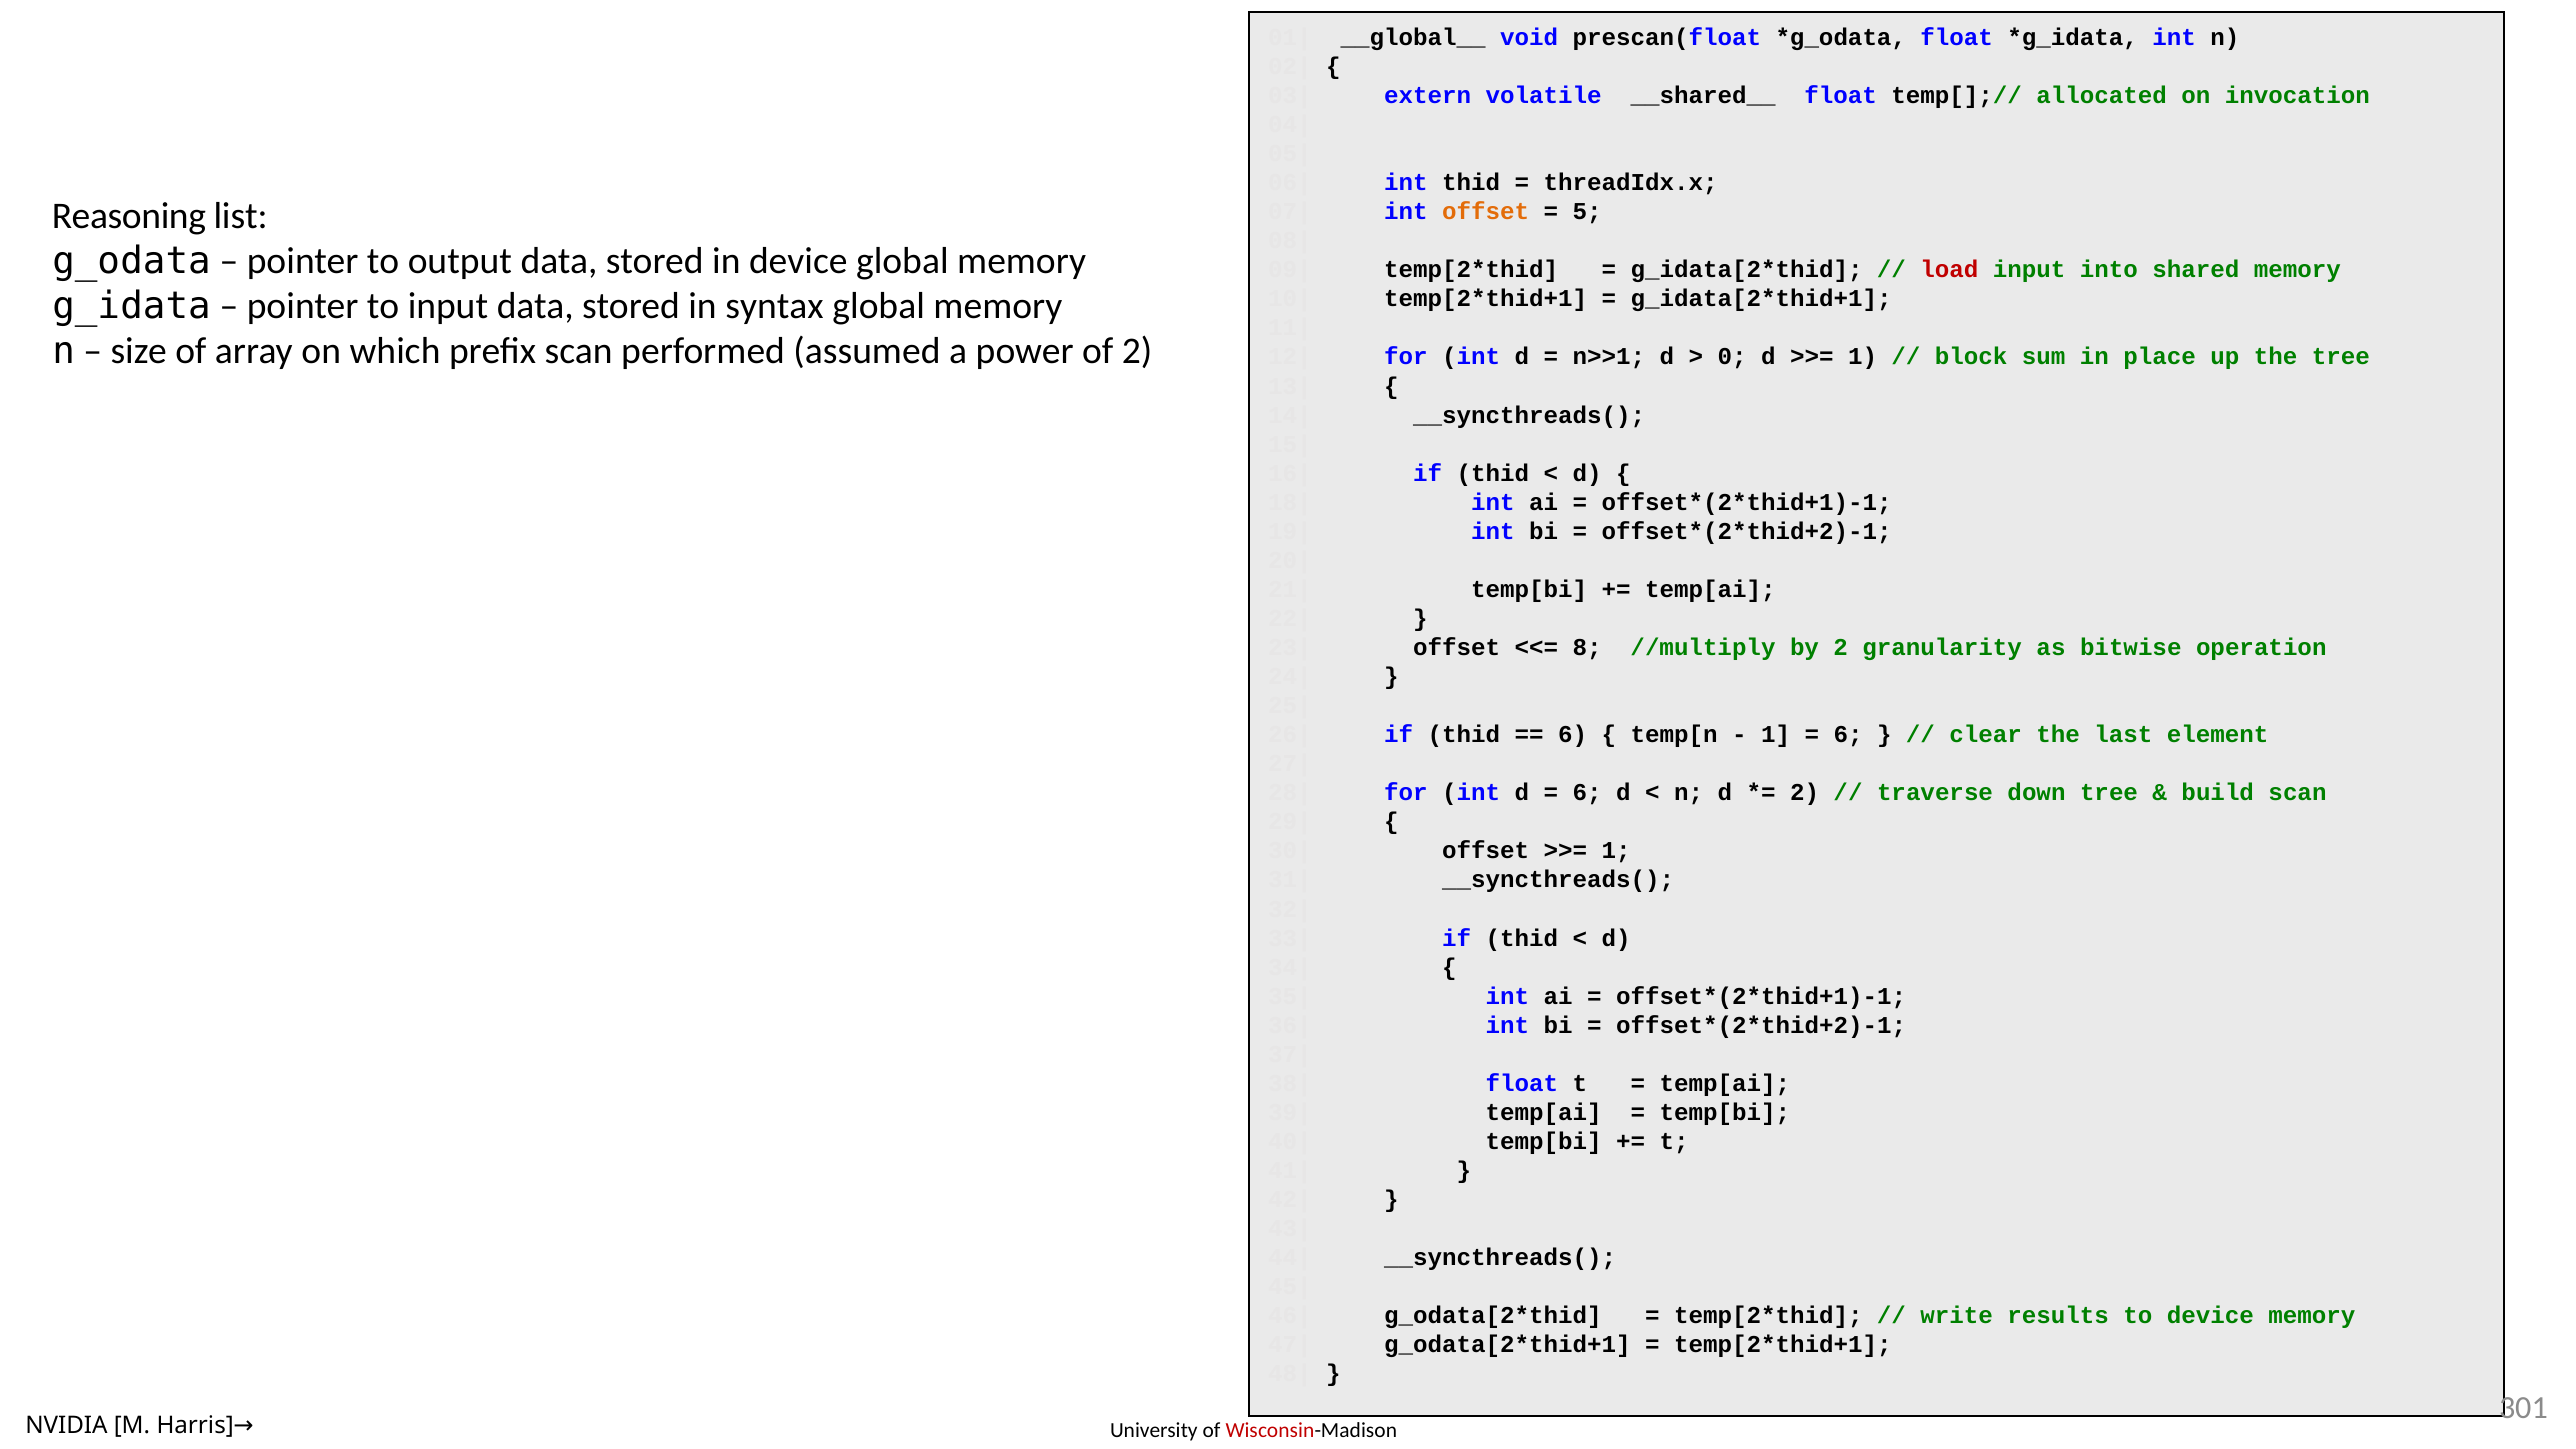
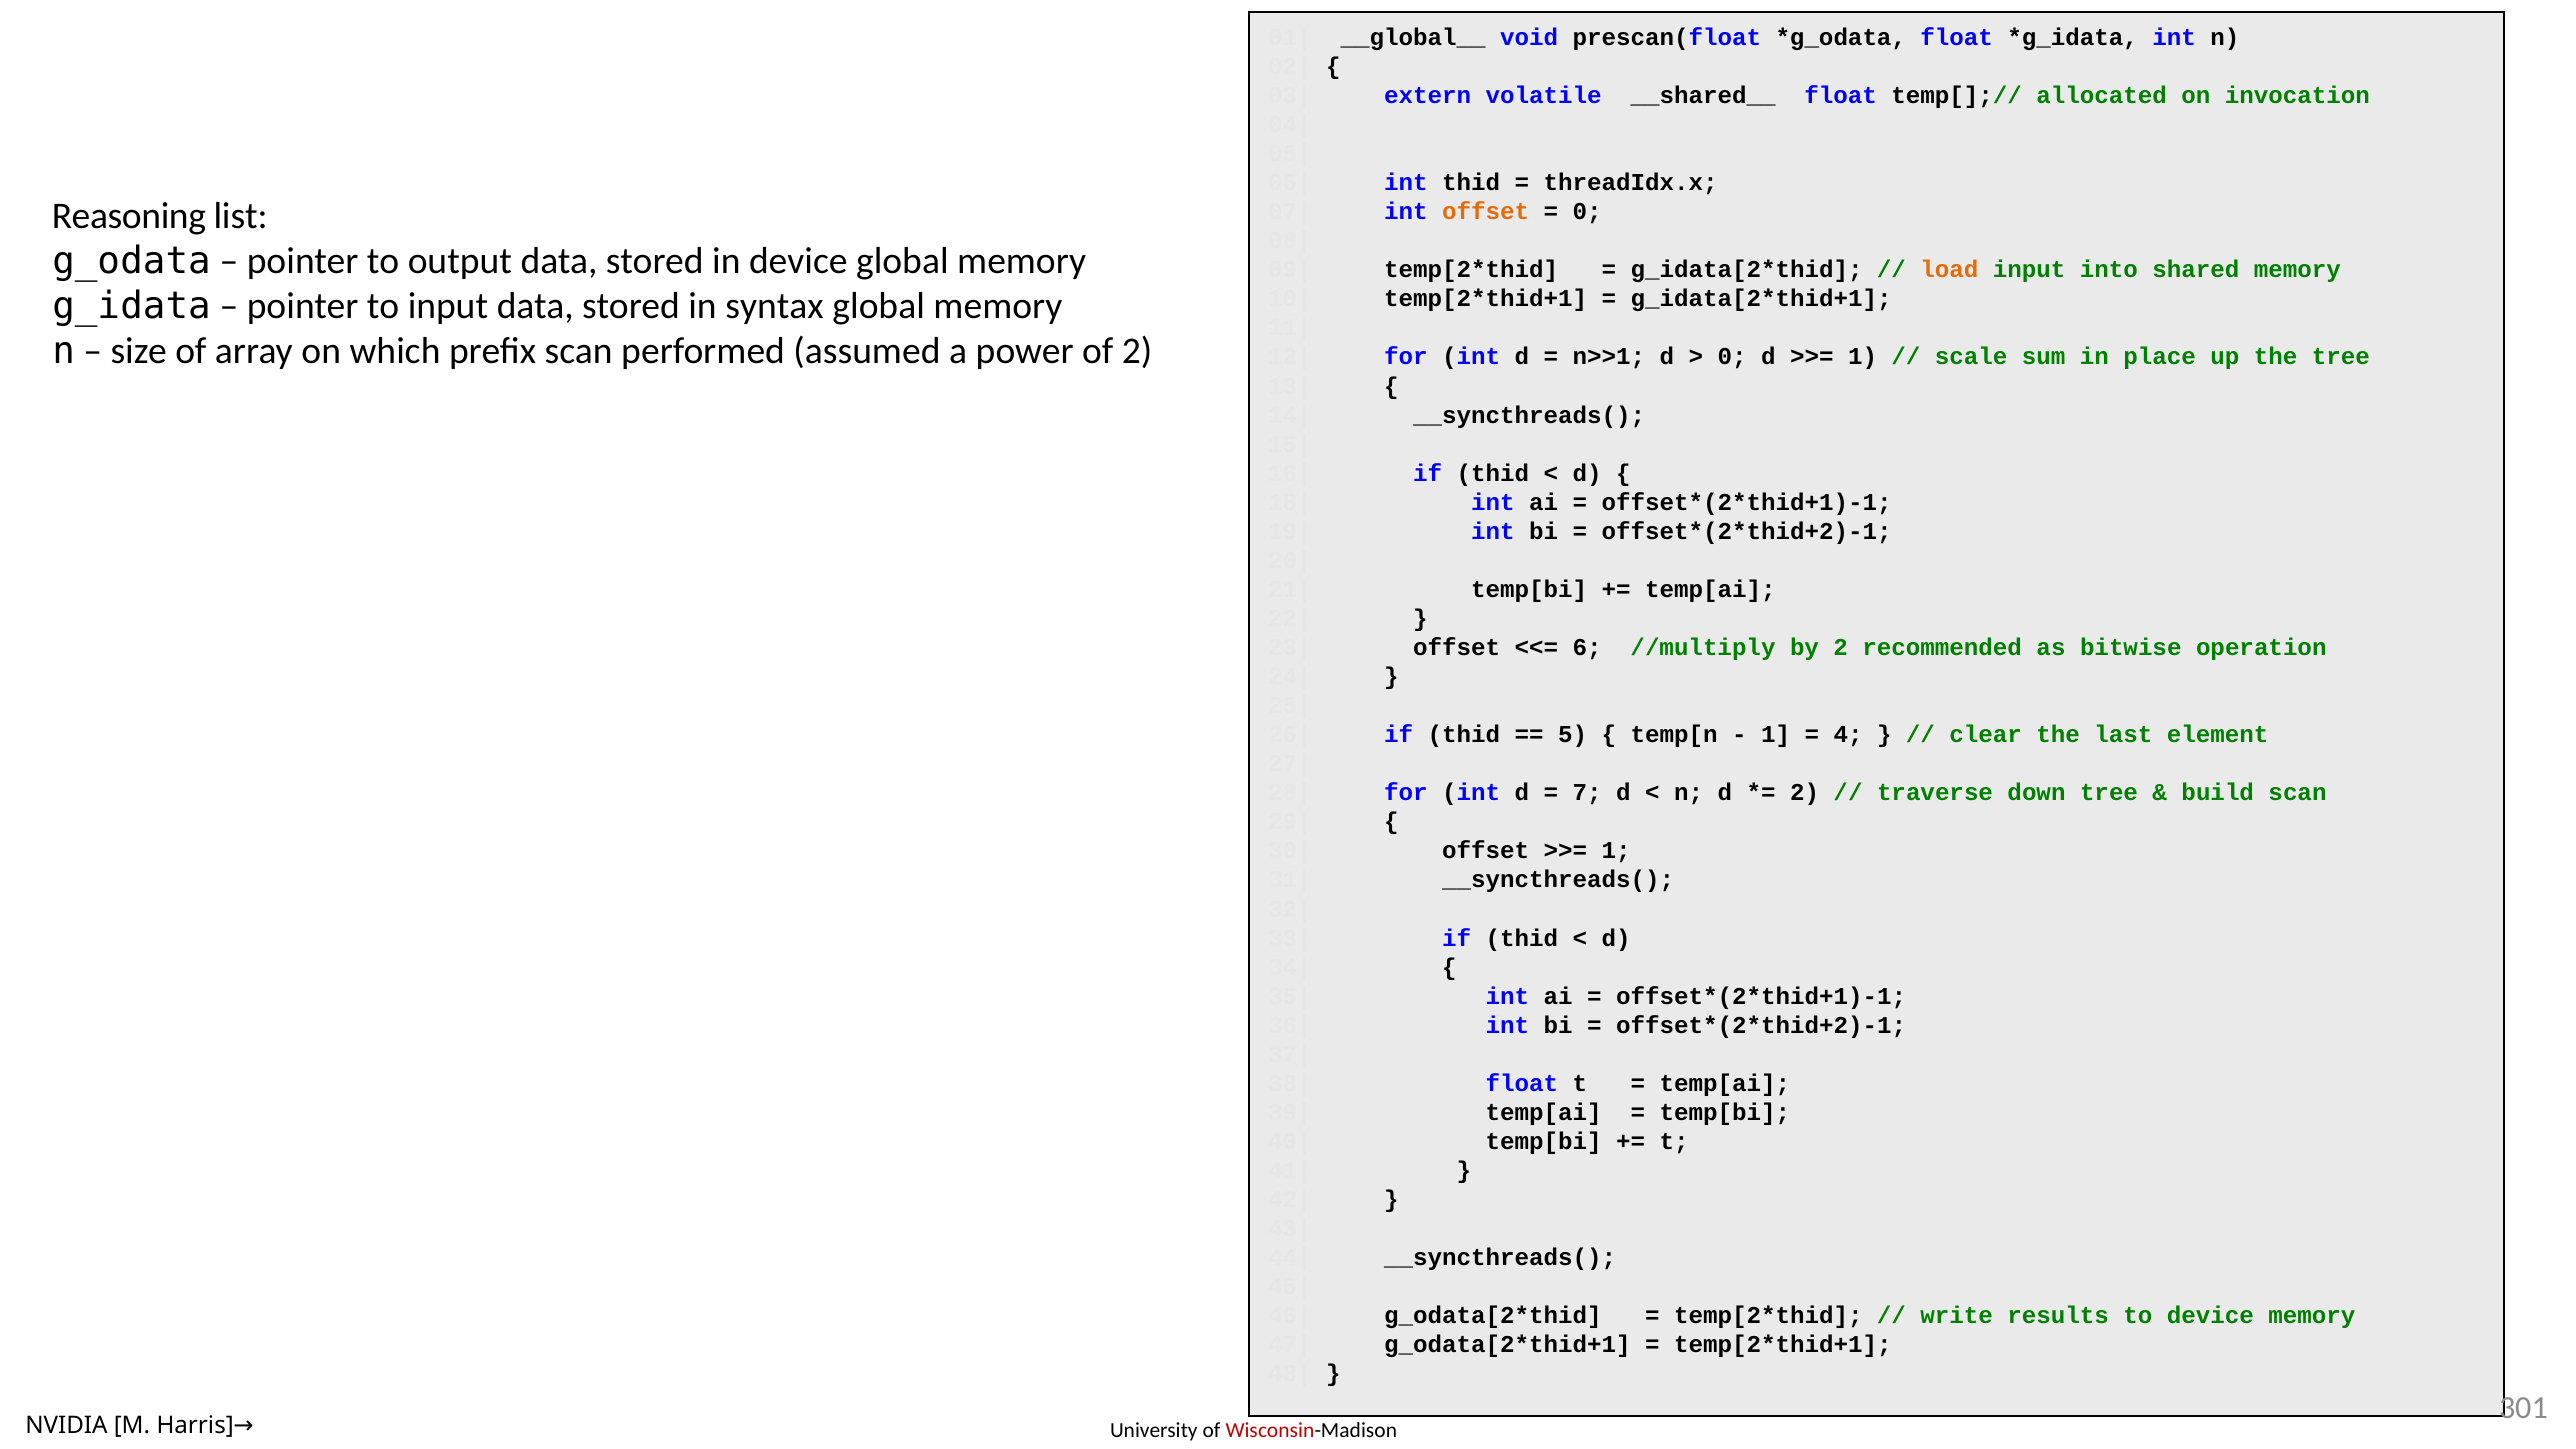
5: 5 -> 0 (1587, 212)
load colour: red -> orange (1949, 270)
block: block -> scale (1971, 357)
8: 8 -> 6 (1587, 648)
granularity: granularity -> recommended (1942, 648)
6: 6 -> 5 (1573, 735)
6: 6 -> 4 (1848, 735)
6: 6 -> 7 (1587, 793)
